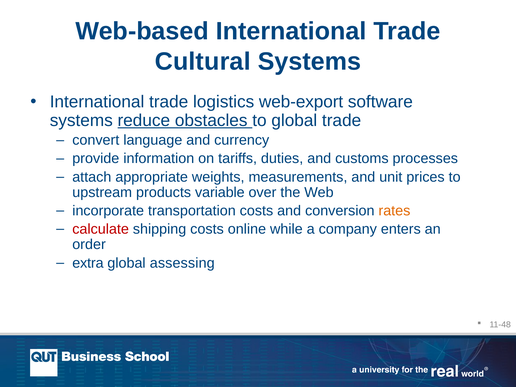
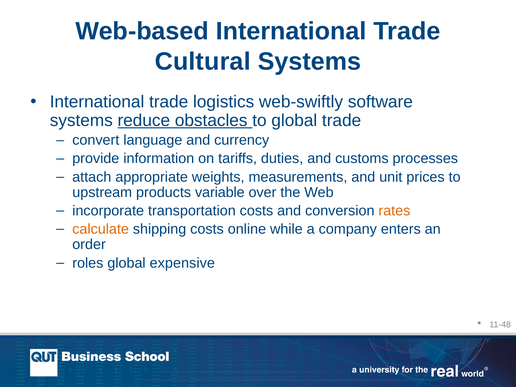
web-export: web-export -> web-swiftly (301, 102)
calculate colour: red -> orange (101, 229)
extra: extra -> roles (88, 263)
assessing: assessing -> expensive (182, 263)
